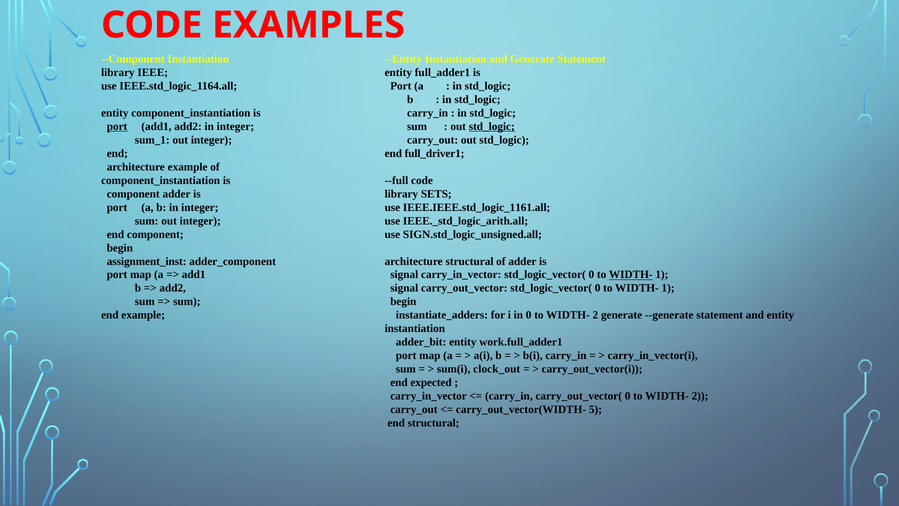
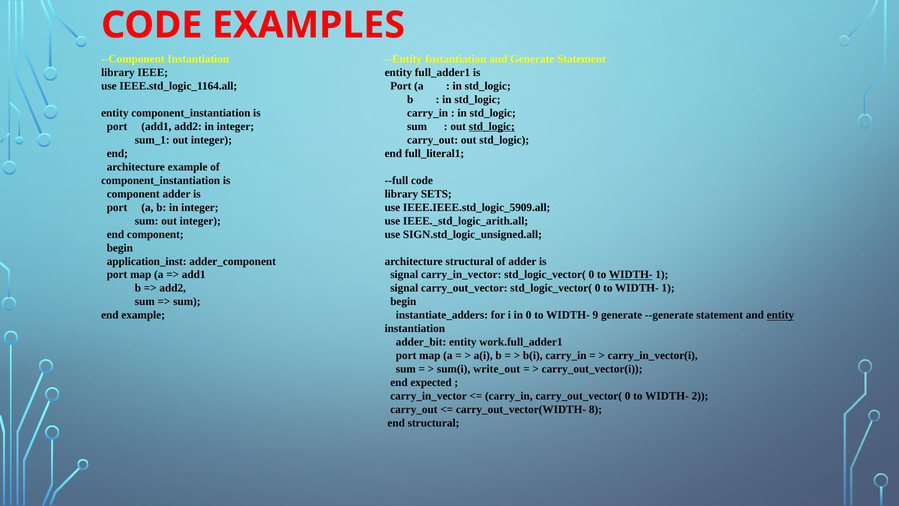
port underline: present -> none (117, 126)
full_driver1: full_driver1 -> full_literal1 (434, 153)
IEEE.IEEE.std_logic_1161.all: IEEE.IEEE.std_logic_1161.all -> IEEE.IEEE.std_logic_5909.all (477, 207)
assignment_inst: assignment_inst -> application_inst (147, 261)
2: 2 -> 9 (595, 315)
entity underline: none -> present (780, 315)
clock_out: clock_out -> write_out (497, 369)
5: 5 -> 8 (595, 409)
